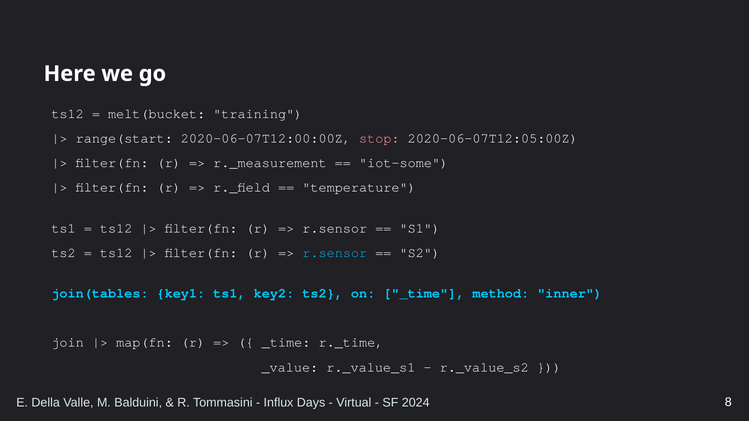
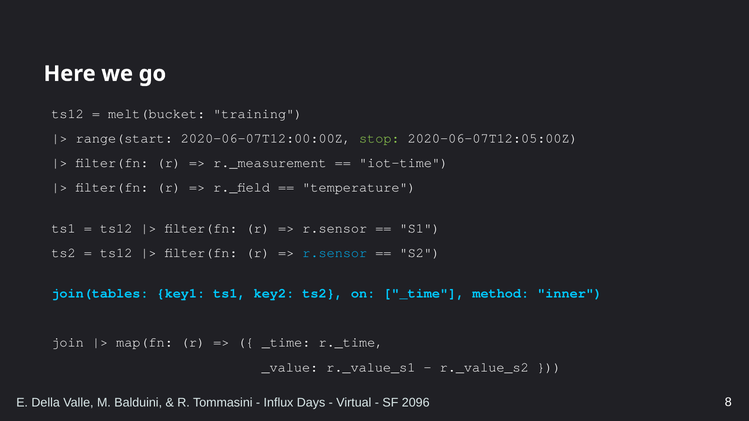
stop colour: pink -> light green (379, 138)
iot-some: iot-some -> iot-time (404, 163)
2024: 2024 -> 2096 (416, 403)
